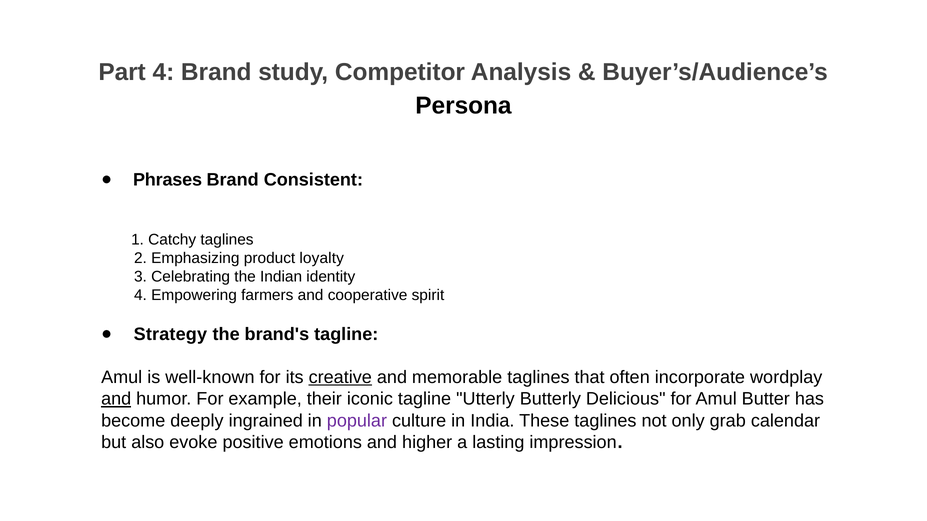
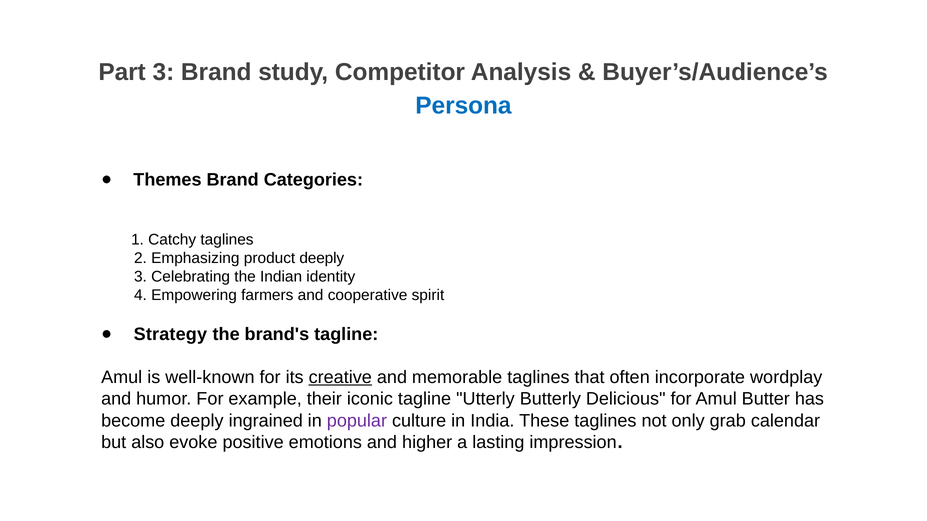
Part 4: 4 -> 3 (163, 72)
Persona colour: black -> blue (463, 106)
Phrases: Phrases -> Themes (167, 180)
Consistent: Consistent -> Categories (313, 180)
product loyalty: loyalty -> deeply (322, 259)
and underline: present -> none (116, 399)
